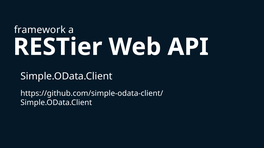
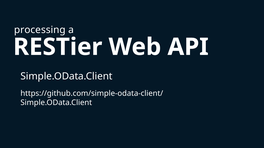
framework: framework -> processing (40, 30)
